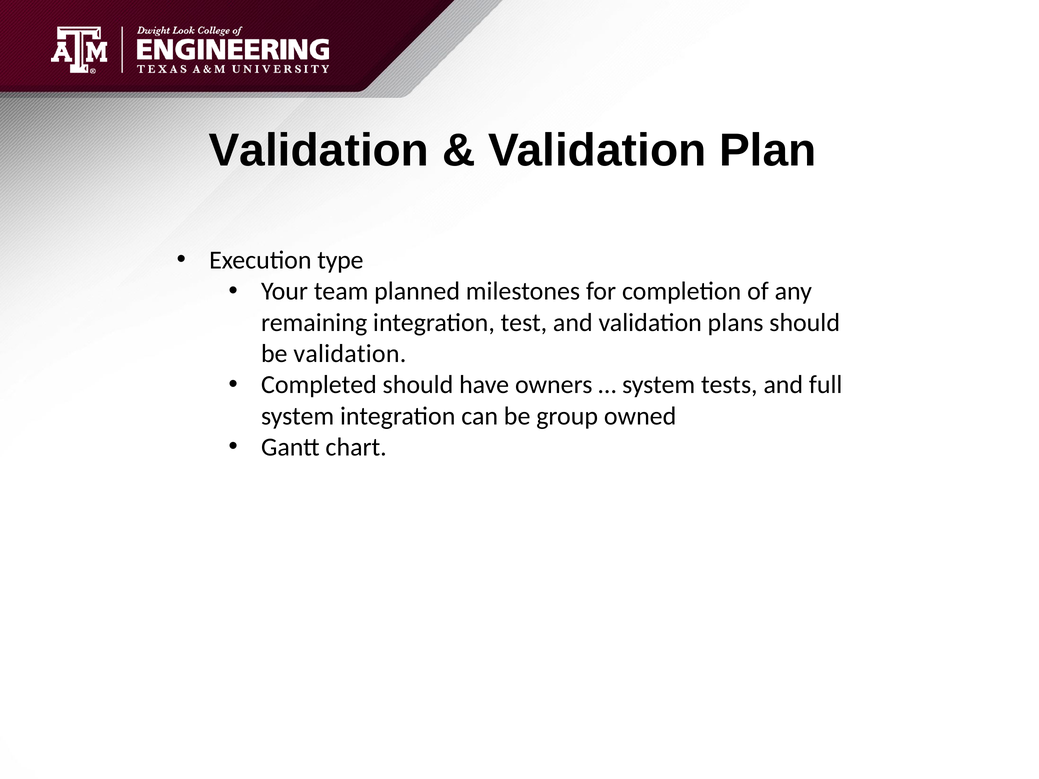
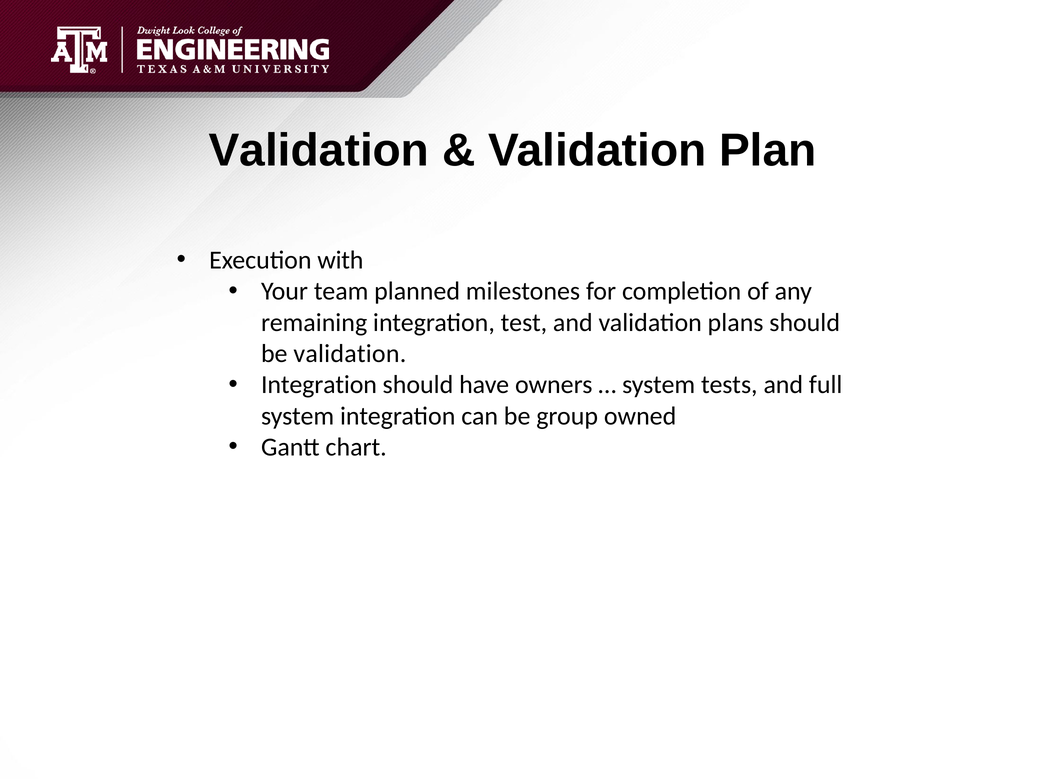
type: type -> with (340, 260)
Completed: Completed -> Integration (319, 385)
